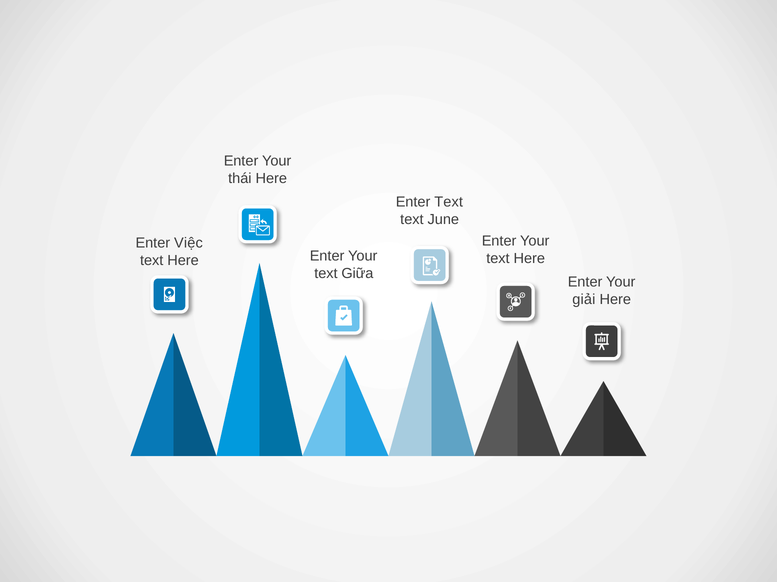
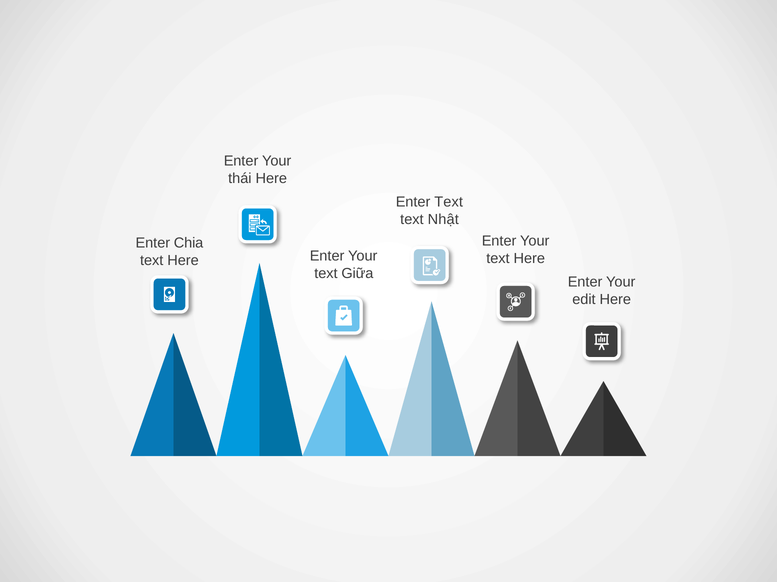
June: June -> Nhật (443, 220)
Việc: Việc -> Chia (189, 243)
giải: giải -> edit (584, 300)
